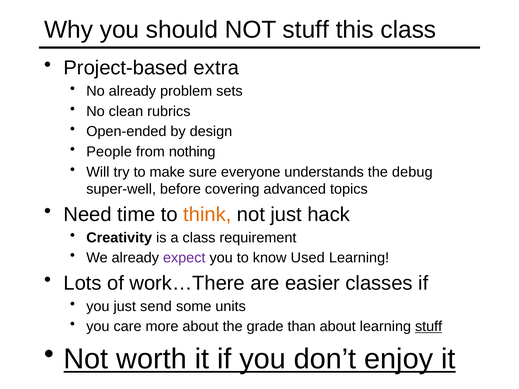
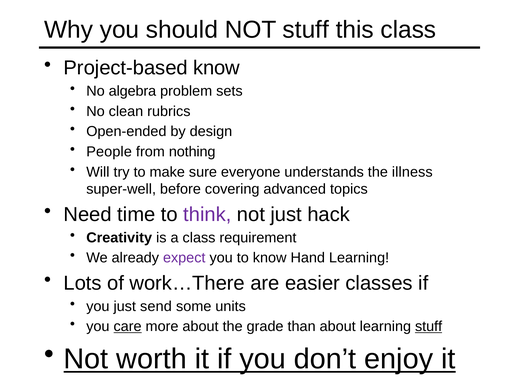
Project-based extra: extra -> know (216, 68)
No already: already -> algebra (132, 91)
debug: debug -> illness (412, 172)
think colour: orange -> purple (207, 215)
Used: Used -> Hand (308, 258)
care underline: none -> present (128, 327)
